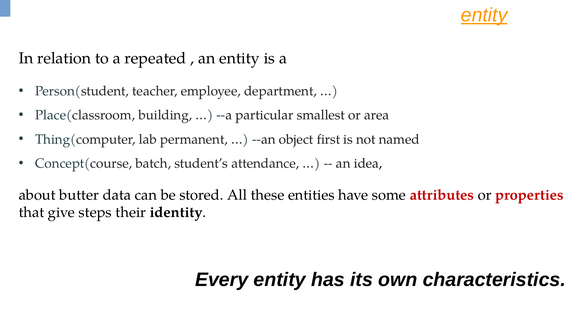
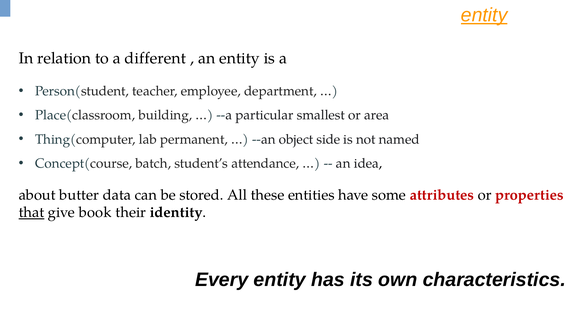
repeated: repeated -> different (155, 58)
first: first -> side (328, 139)
that underline: none -> present (31, 213)
steps: steps -> book (95, 213)
